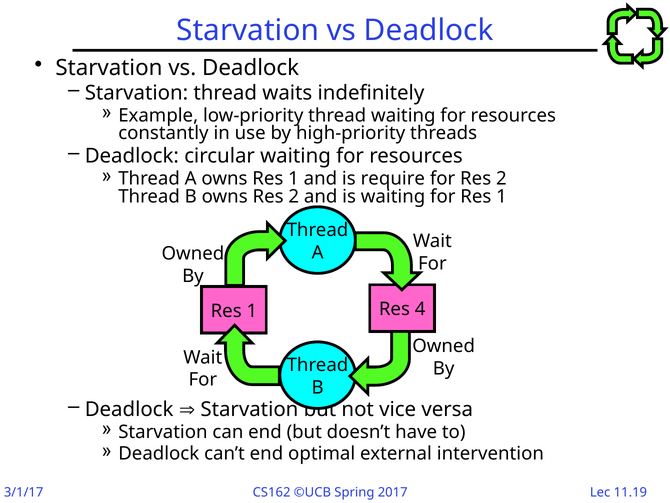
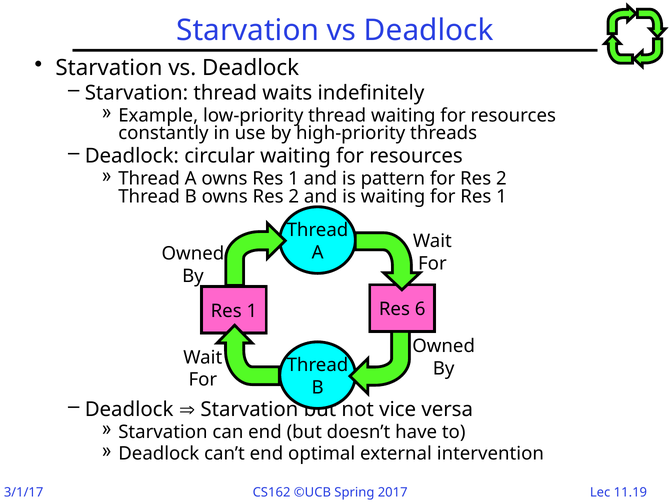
require: require -> pattern (393, 179)
4: 4 -> 6 (420, 309)
